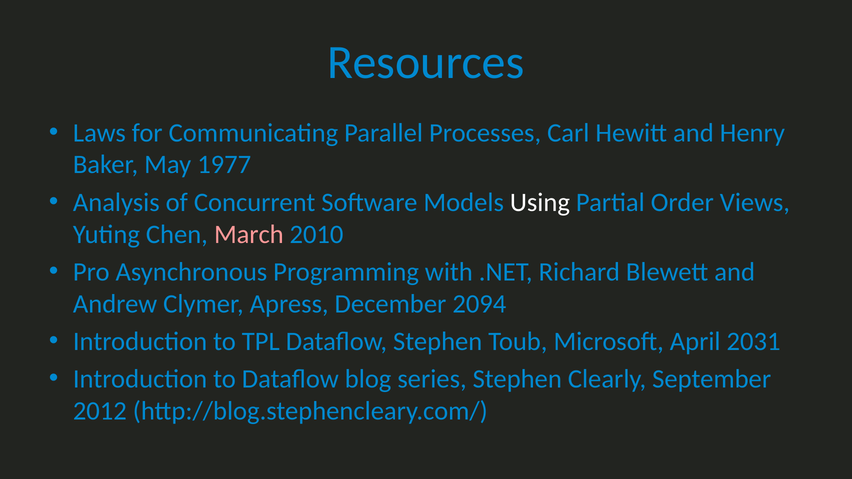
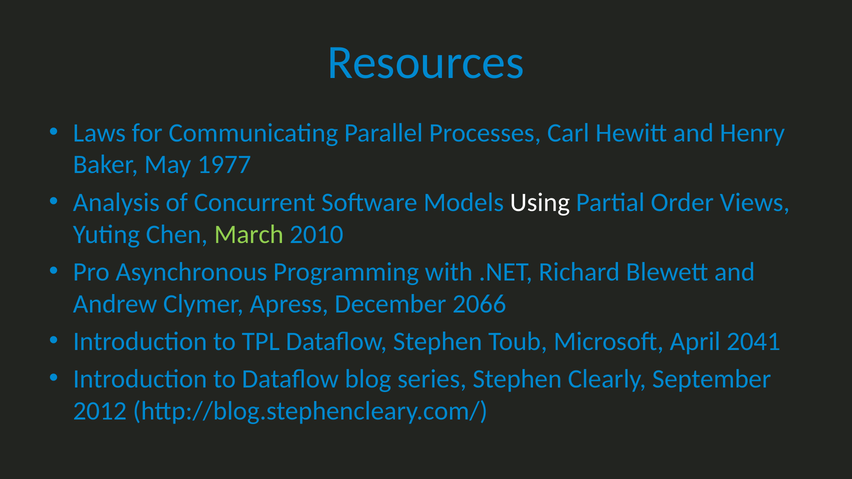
March colour: pink -> light green (249, 234)
2094: 2094 -> 2066 (479, 304)
2031: 2031 -> 2041 (754, 342)
